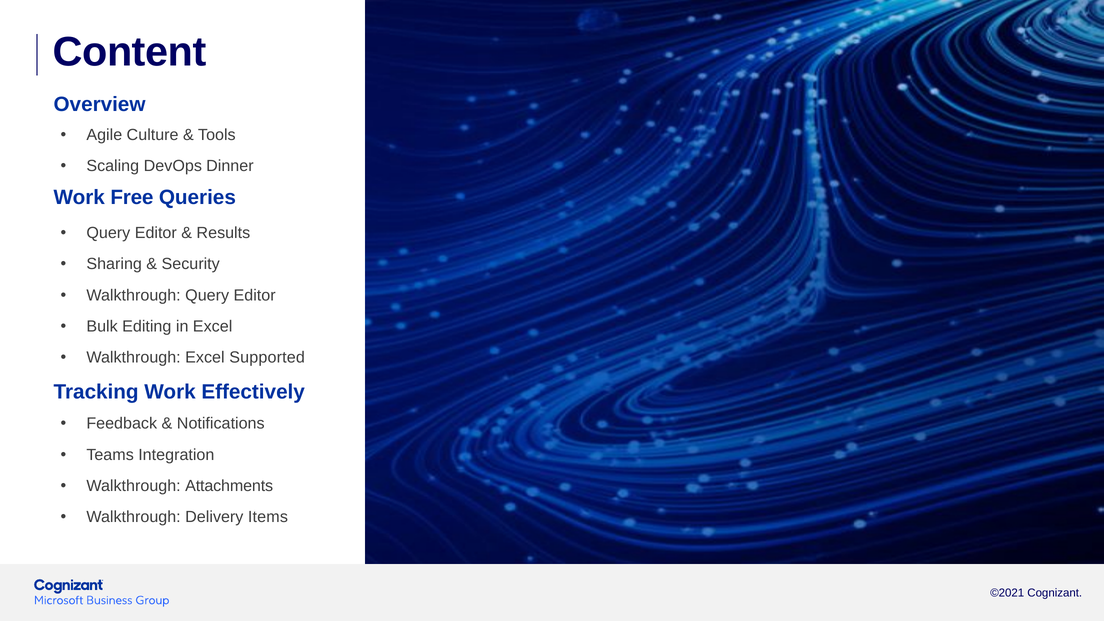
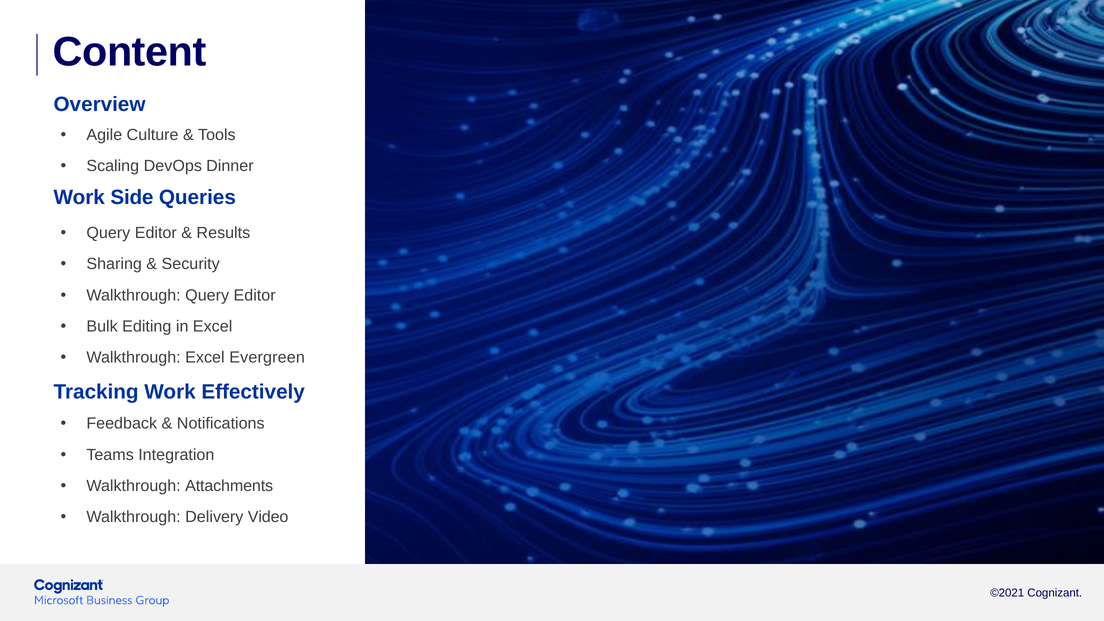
Free: Free -> Side (132, 197)
Supported: Supported -> Evergreen (267, 358)
Items: Items -> Video (268, 517)
